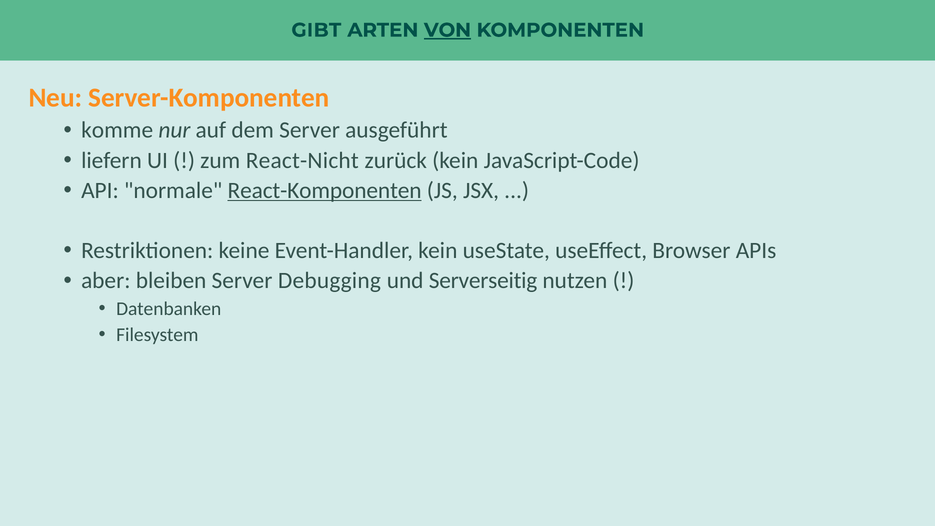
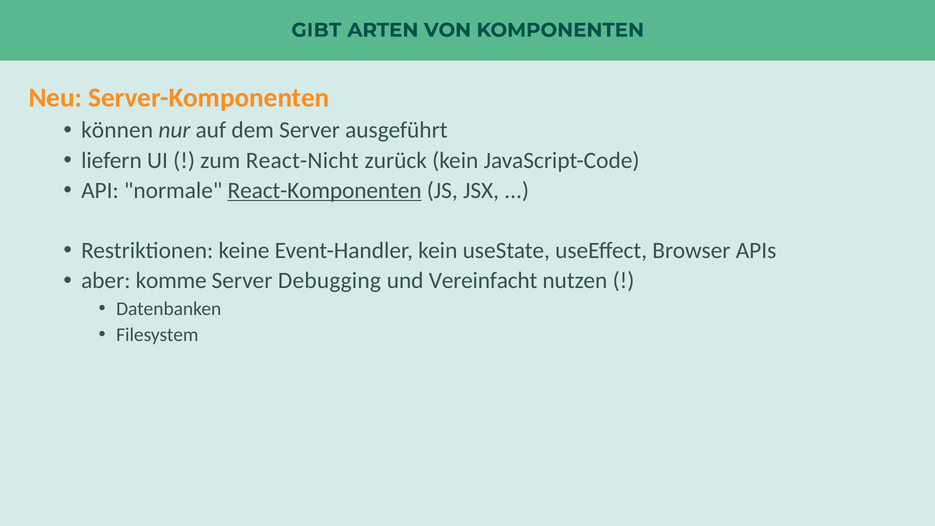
VON underline: present -> none (448, 30)
komme: komme -> können (117, 130)
bleiben: bleiben -> komme (171, 281)
Serverseitig: Serverseitig -> Vereinfacht (483, 281)
